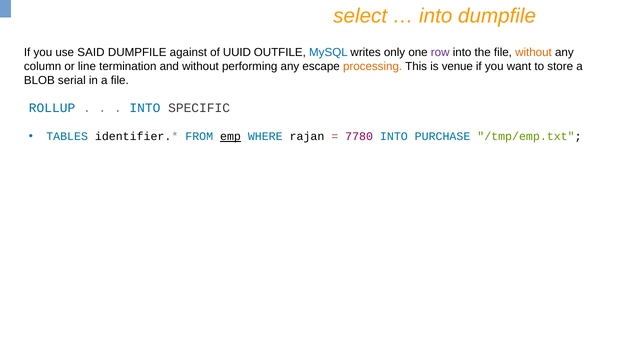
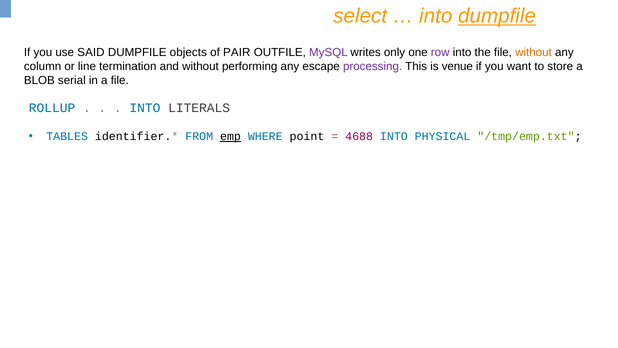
dumpfile underline: none -> present (497, 16)
against: against -> objects (188, 53)
UUID: UUID -> PAIR (237, 53)
MySQL colour: blue -> purple (328, 53)
processing colour: orange -> purple (373, 66)
SPECIFIC: SPECIFIC -> LITERALS (199, 108)
rajan: rajan -> point (307, 136)
7780: 7780 -> 4688 (359, 136)
PURCHASE: PURCHASE -> PHYSICAL (443, 136)
